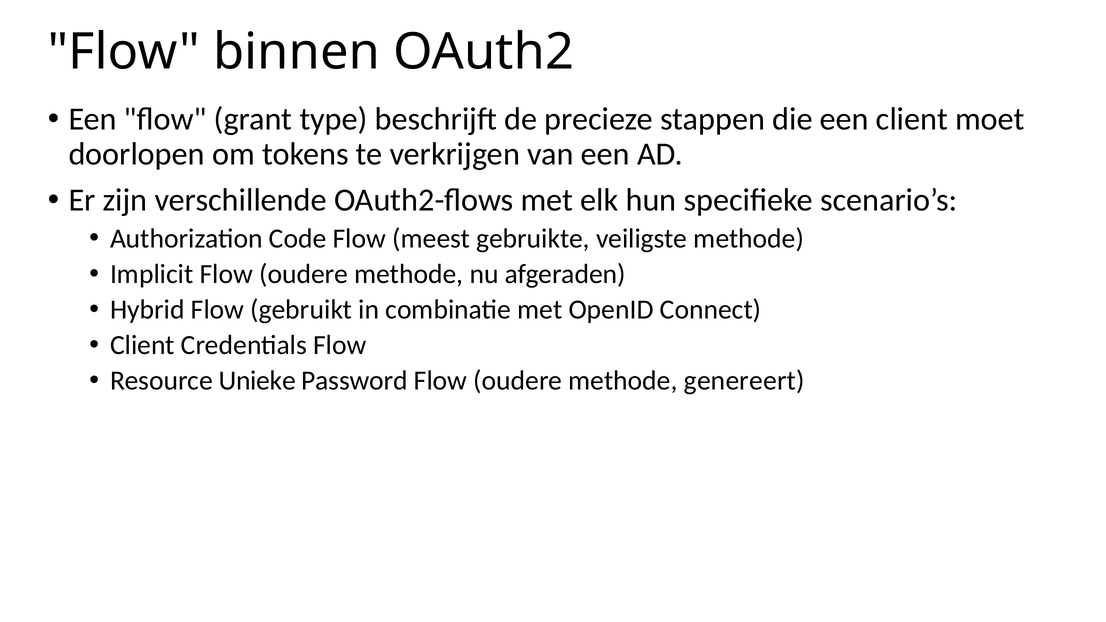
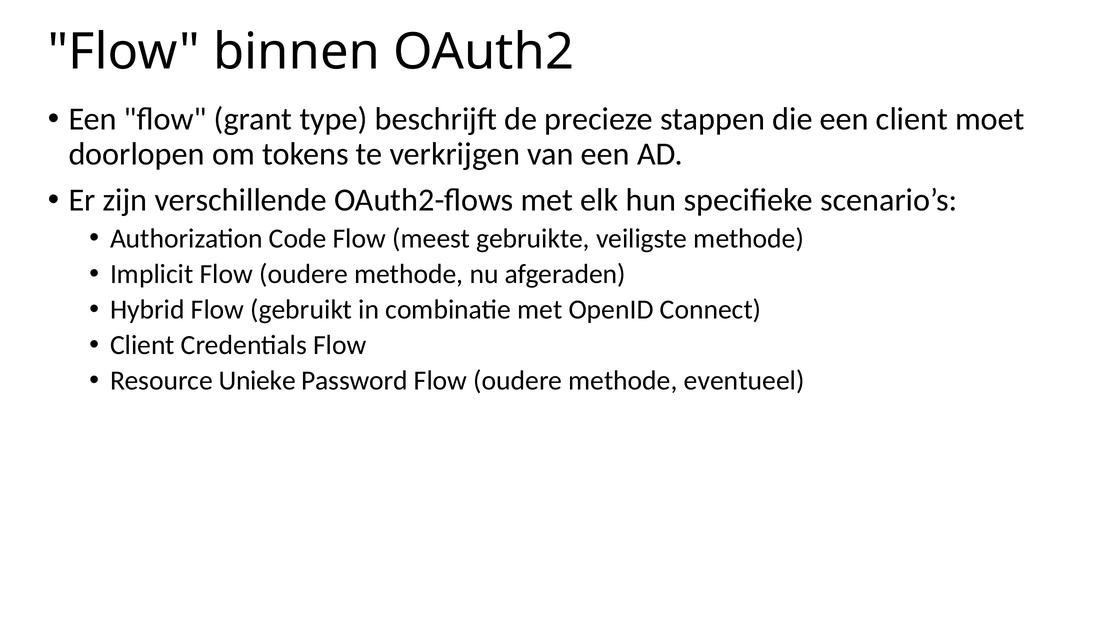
genereert: genereert -> eventueel (744, 381)
